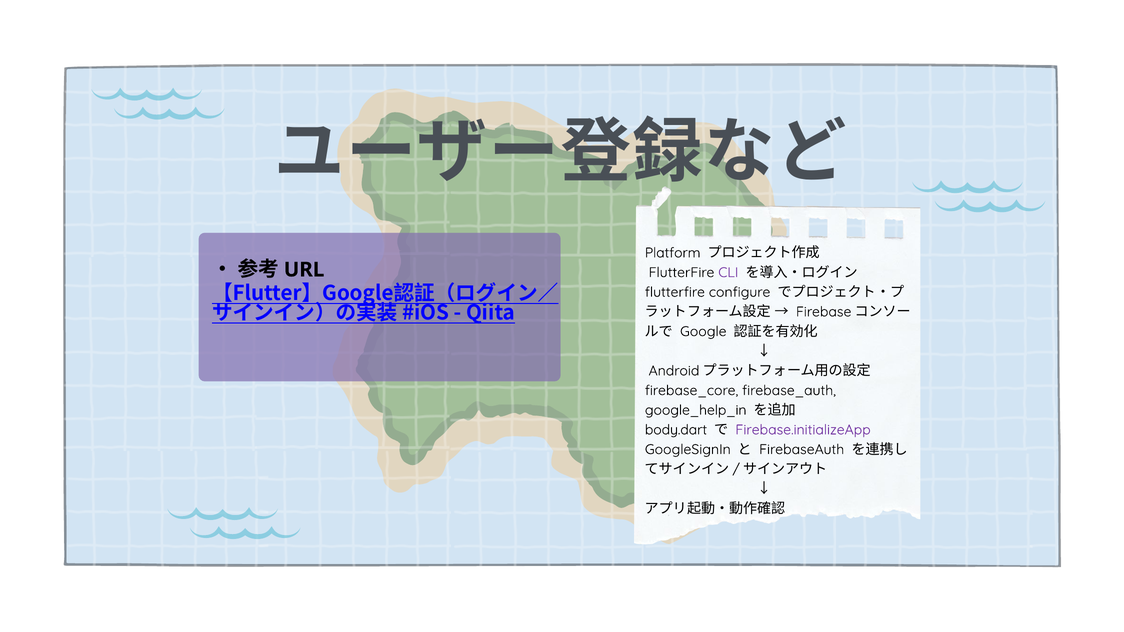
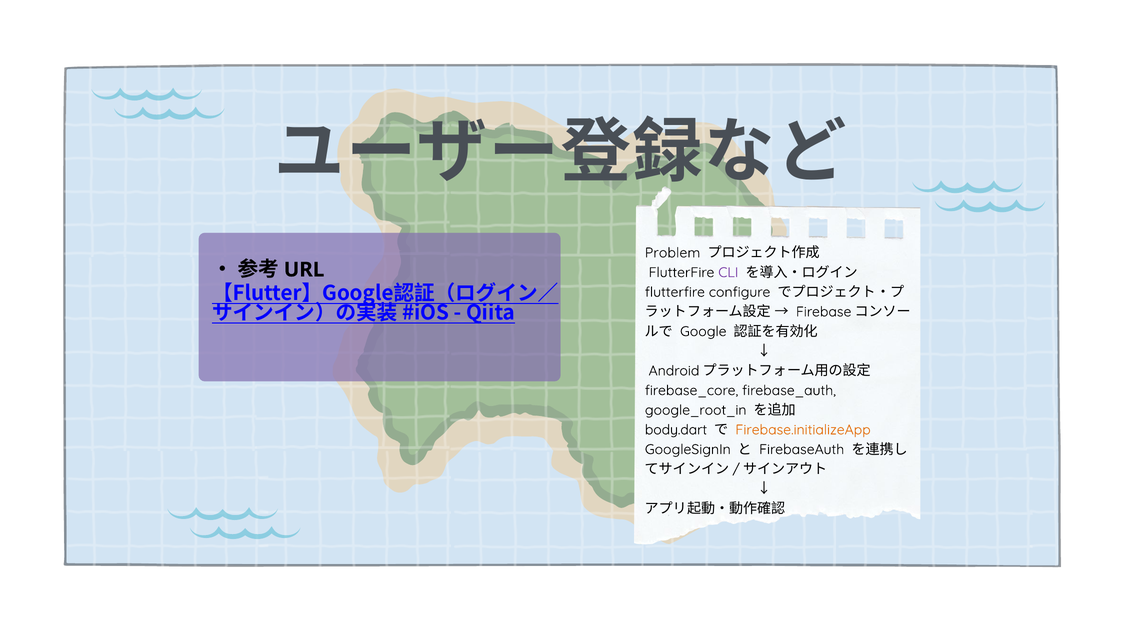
Platform: Platform -> Problem (673, 253)
google_help_in: google_help_in -> google_root_in (696, 410)
Firebase.initializeApp colour: purple -> orange (803, 430)
